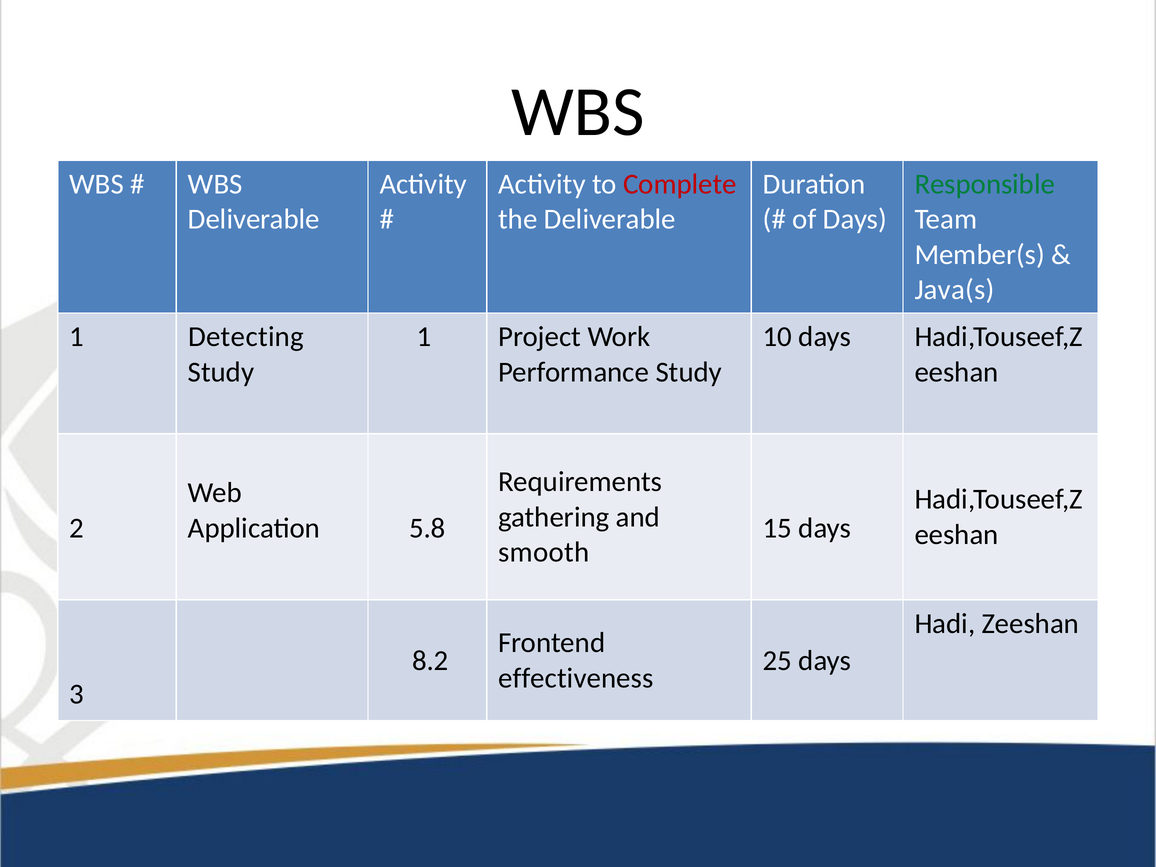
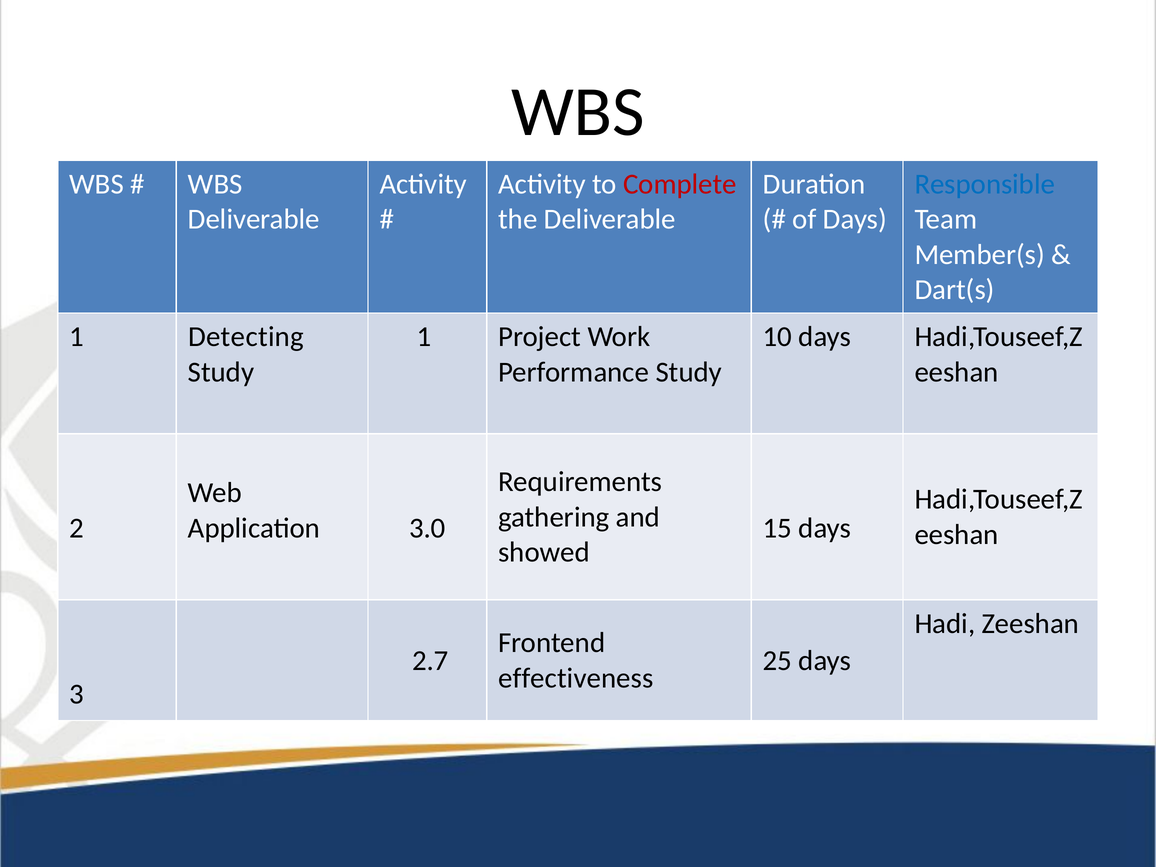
Responsible colour: green -> blue (985, 184)
Java(s: Java(s -> Dart(s (955, 290)
5.8: 5.8 -> 3.0 (427, 528)
smooth: smooth -> showed (544, 552)
8.2: 8.2 -> 2.7 (430, 660)
